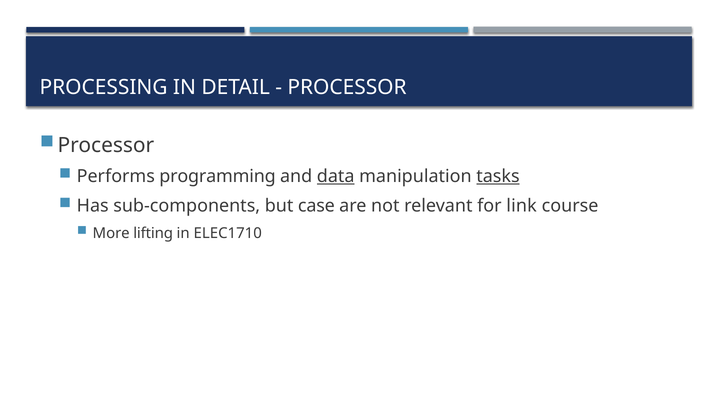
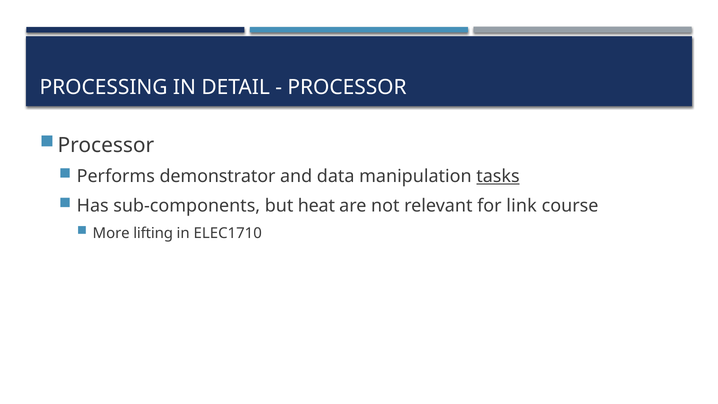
programming: programming -> demonstrator (218, 176)
data underline: present -> none (336, 176)
case: case -> heat (316, 206)
